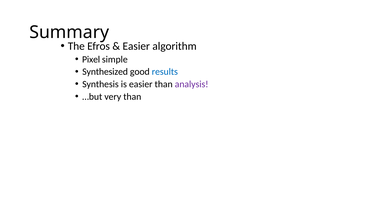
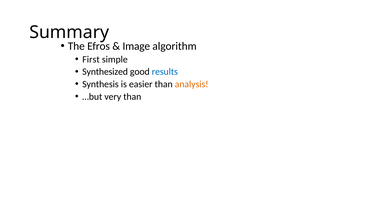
Easier: Easier -> Image (136, 46)
Pixel: Pixel -> First (91, 59)
analysis colour: purple -> orange (192, 84)
